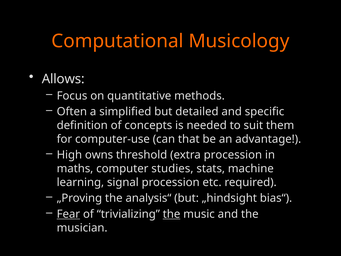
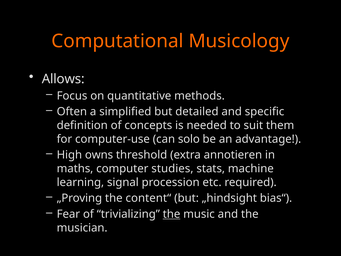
that: that -> solo (189, 139)
extra procession: procession -> annotieren (233, 155)
analysis“: analysis“ -> content“ (148, 198)
Fear underline: present -> none (68, 214)
